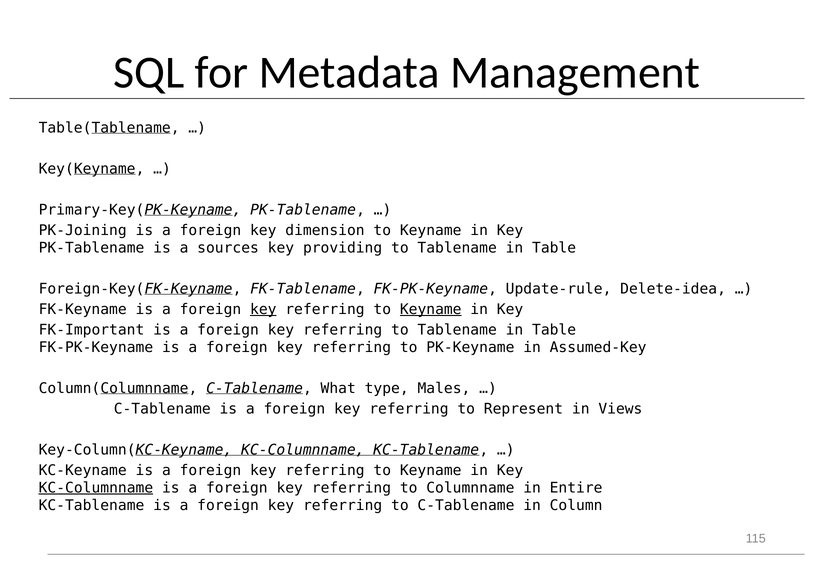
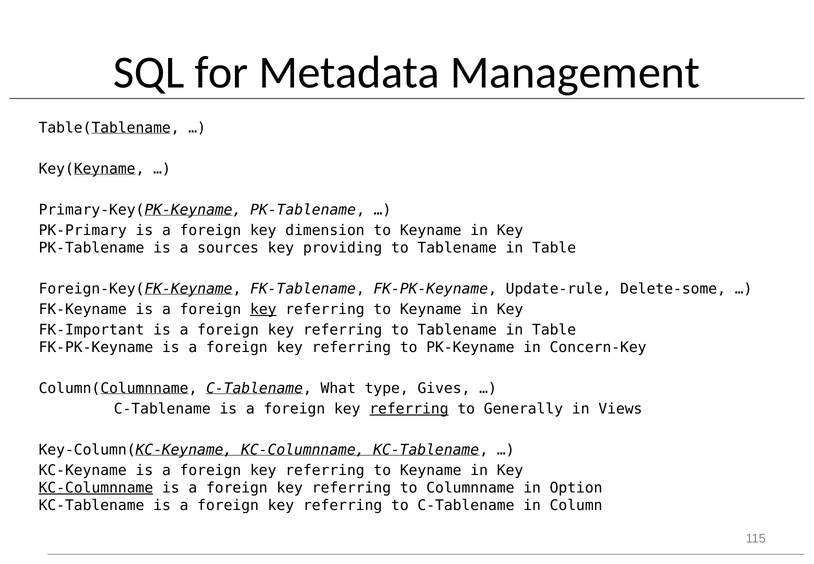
PK-Joining: PK-Joining -> PK-Primary (83, 230)
Delete-idea: Delete-idea -> Delete-some (673, 289)
Keyname underline: present -> none (431, 309)
Assumed-Key: Assumed-Key -> Concern-Key (598, 347)
Males: Males -> Gives (444, 388)
referring underline: none -> present (409, 408)
Represent: Represent -> Generally (523, 408)
Entire: Entire -> Option (576, 487)
